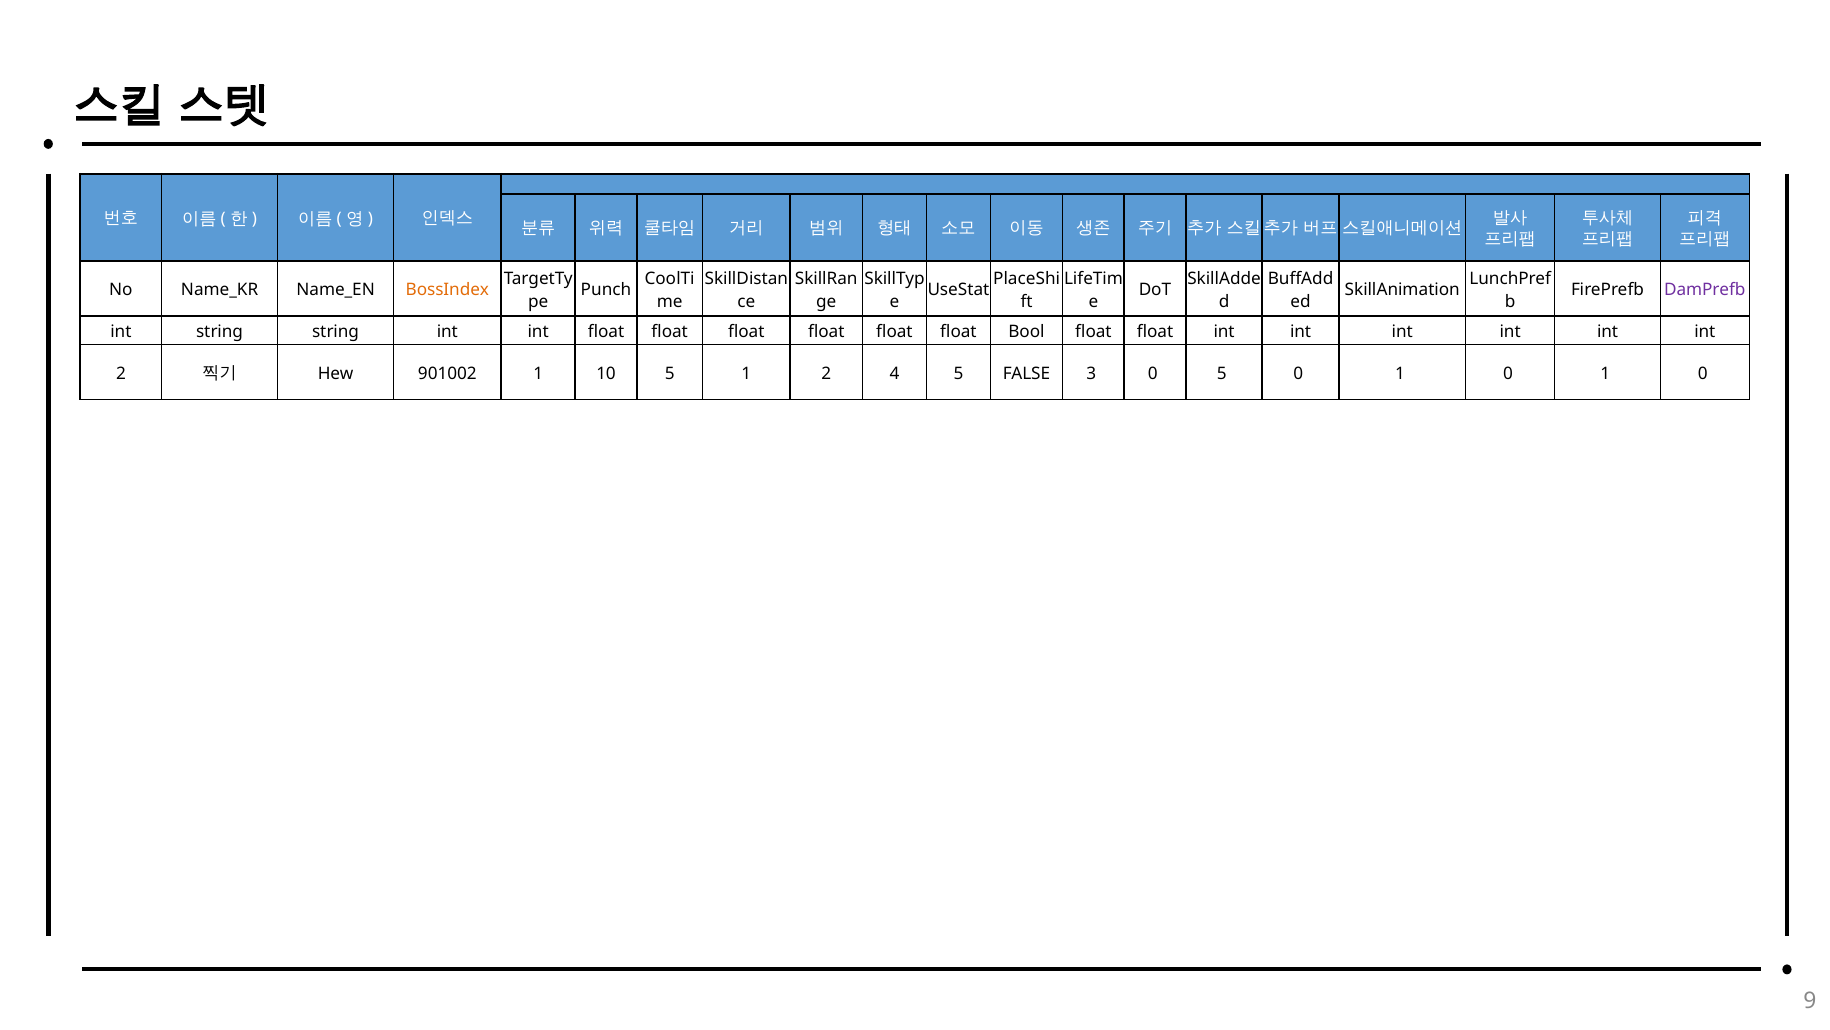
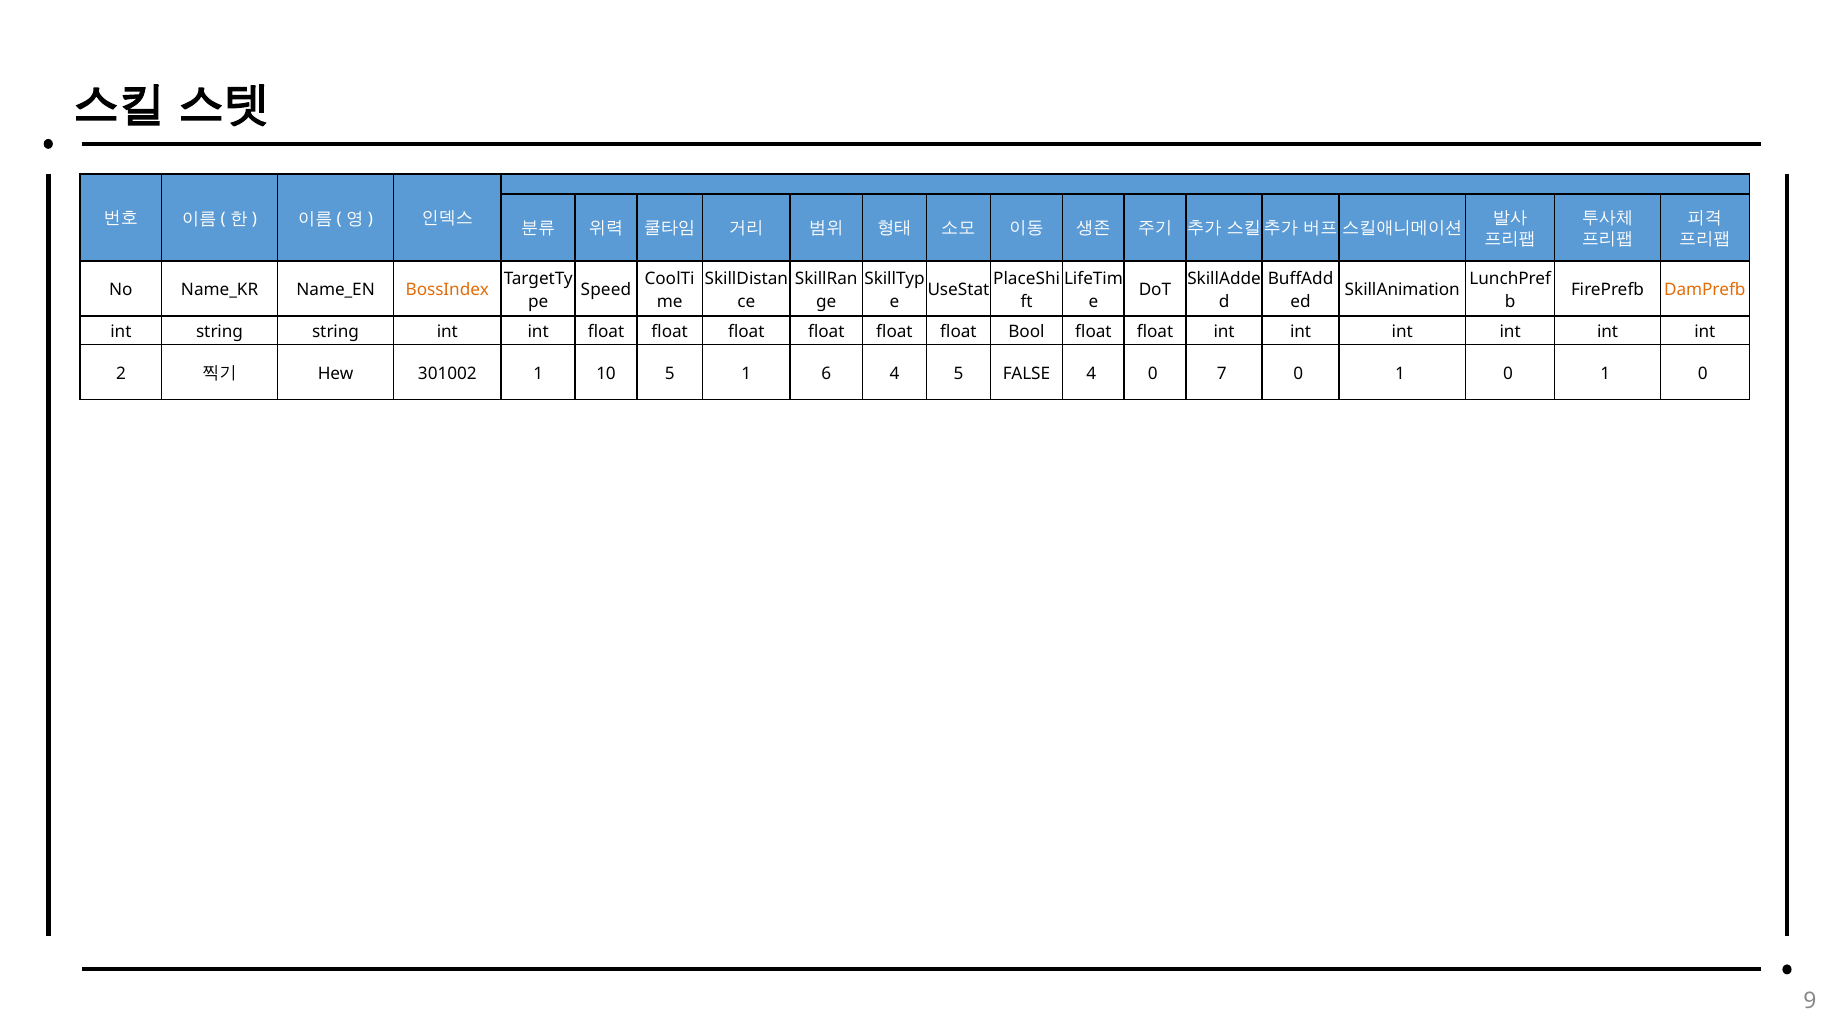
Punch: Punch -> Speed (606, 290)
DamPrefb colour: purple -> orange (1705, 290)
901002: 901002 -> 301002 (447, 373)
1 2: 2 -> 6 (826, 373)
FALSE 3: 3 -> 4 (1091, 373)
0 5: 5 -> 7 (1222, 373)
